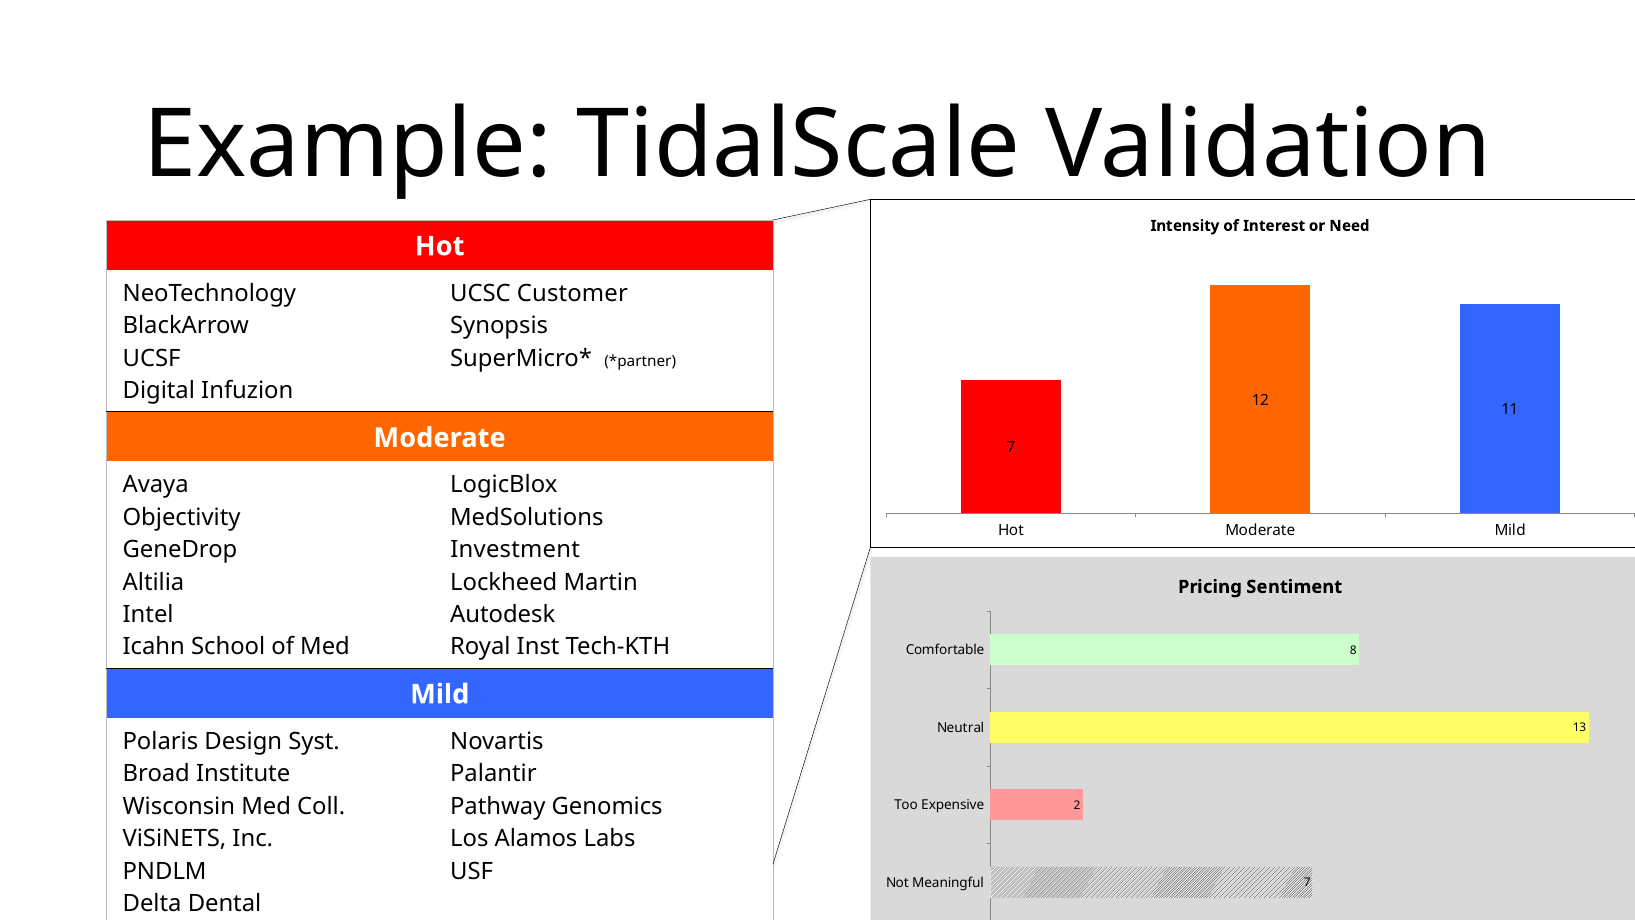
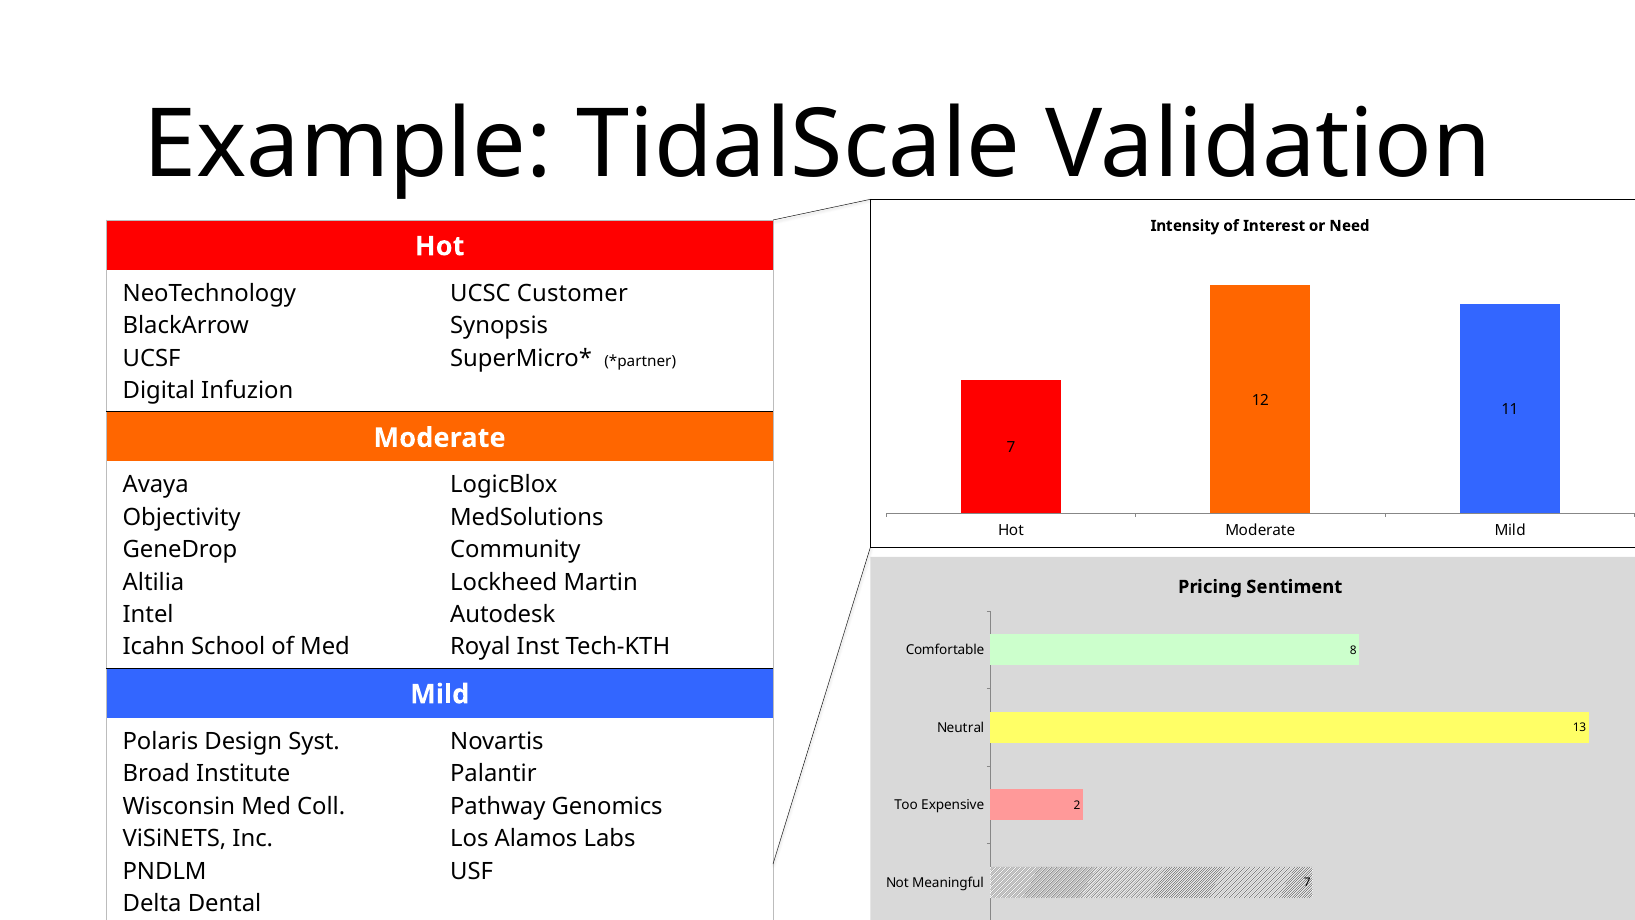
Investment: Investment -> Community (515, 550)
